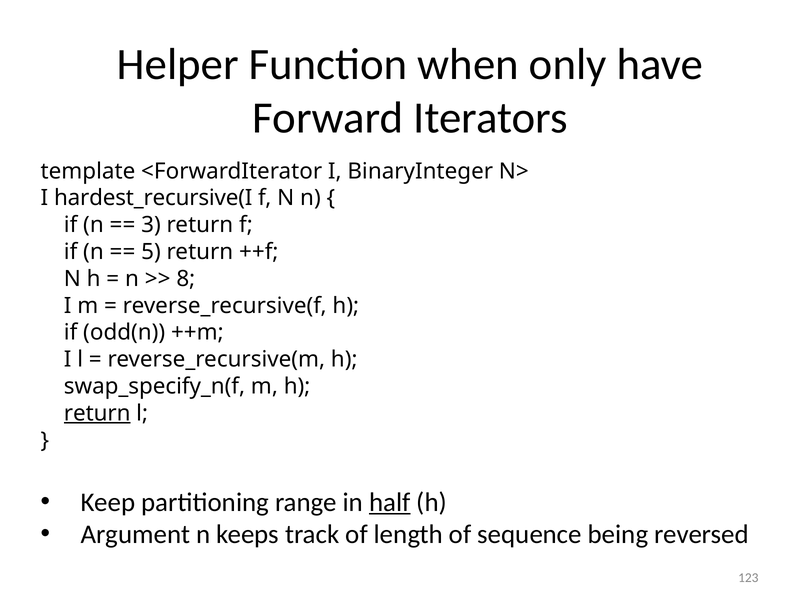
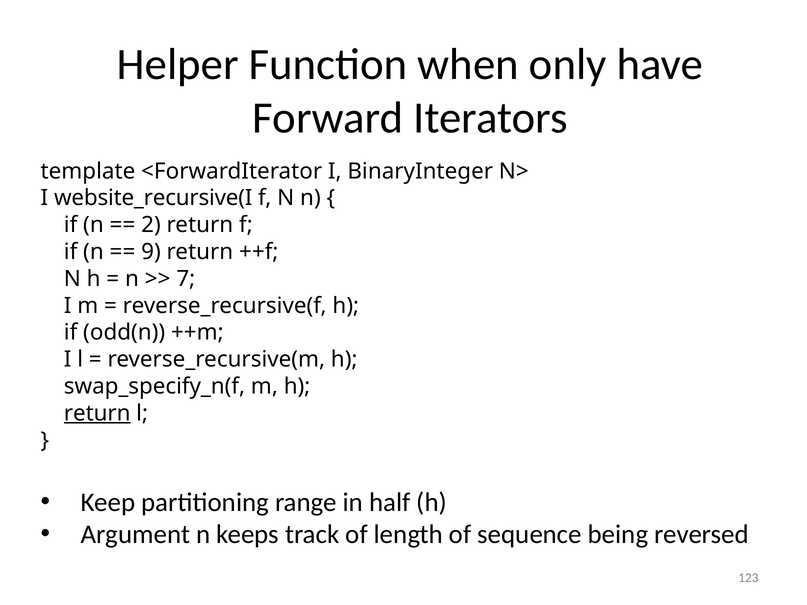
hardest_recursive(I: hardest_recursive(I -> website_recursive(I (153, 198)
3: 3 -> 2 (151, 225)
5: 5 -> 9 (151, 252)
8: 8 -> 7 (186, 279)
half underline: present -> none (390, 503)
